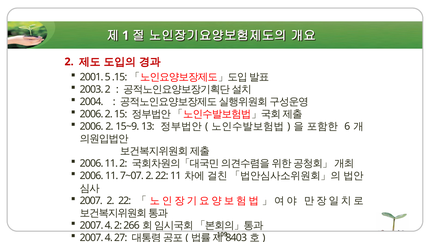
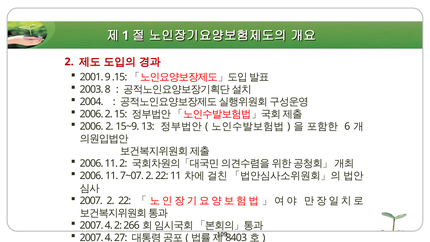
5: 5 -> 9 (108, 77)
2003 2: 2 -> 8 (108, 89)
